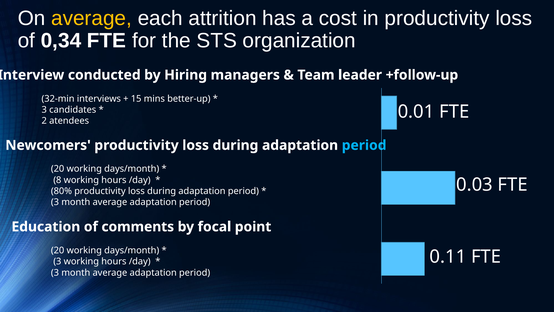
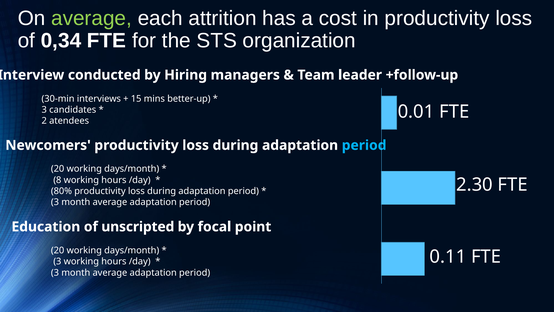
average colour: yellow -> light green (92, 18)
32-min: 32-min -> 30-min (58, 99)
0.03: 0.03 -> 2.30 (475, 185)
comments: comments -> unscripted (138, 227)
